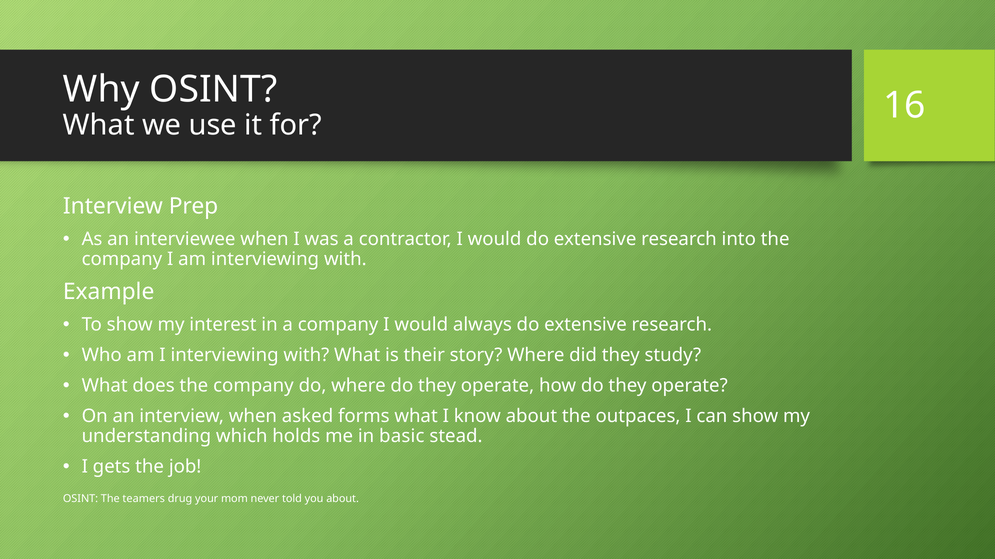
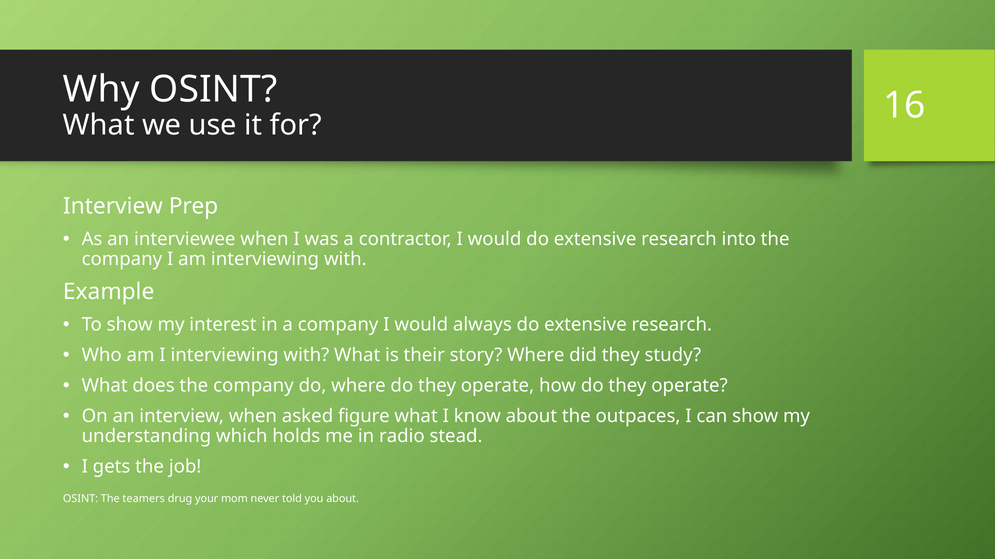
forms: forms -> figure (364, 417)
basic: basic -> radio (402, 437)
